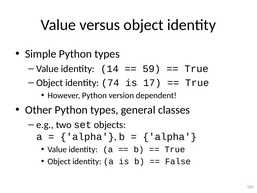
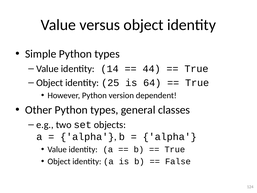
59: 59 -> 44 (152, 69)
74: 74 -> 25 (110, 83)
17: 17 -> 64 (152, 83)
